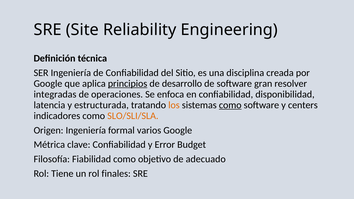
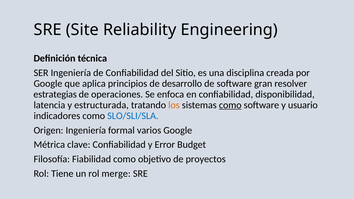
principios underline: present -> none (128, 84)
integradas: integradas -> estrategias (55, 94)
centers: centers -> usuario (303, 105)
SLO/SLI/SLA colour: orange -> blue (133, 116)
adecuado: adecuado -> proyectos (206, 159)
finales: finales -> merge (116, 174)
